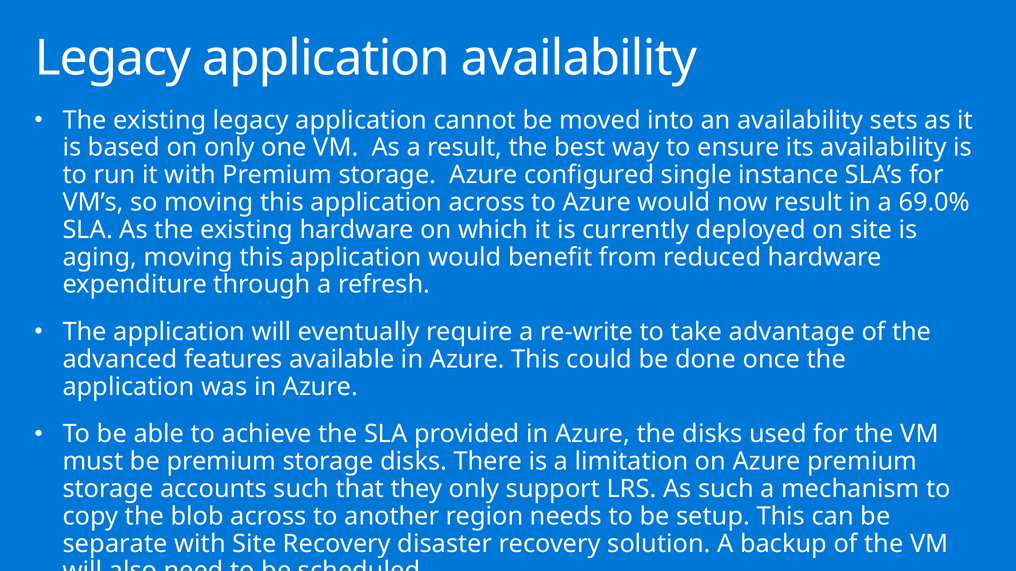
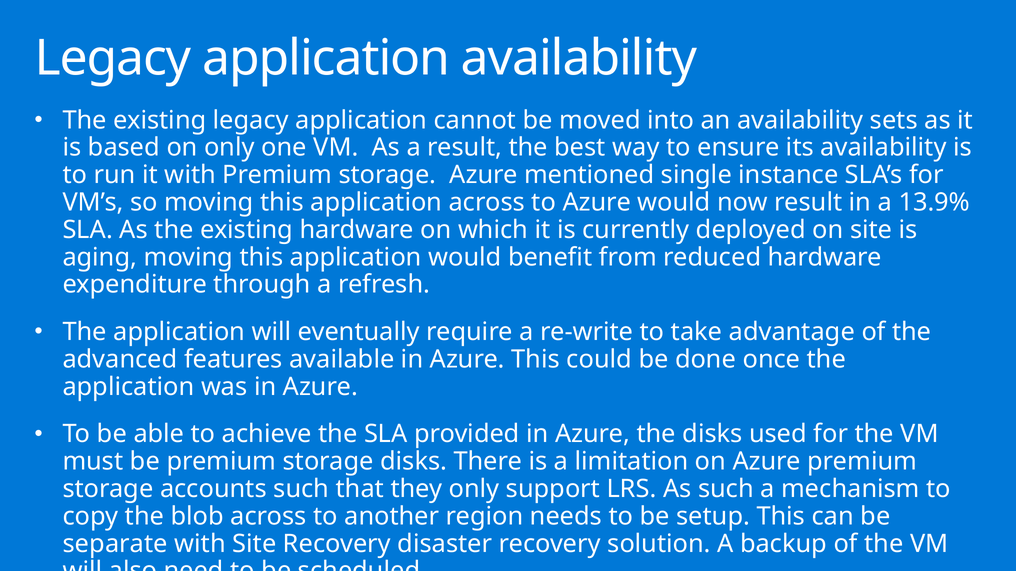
configured: configured -> mentioned (589, 175)
69.0%: 69.0% -> 13.9% (934, 203)
